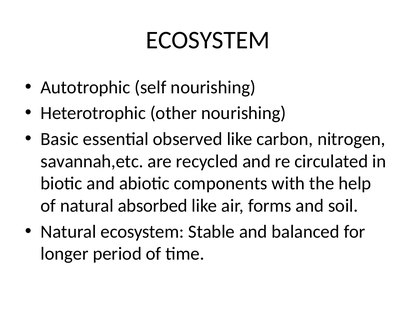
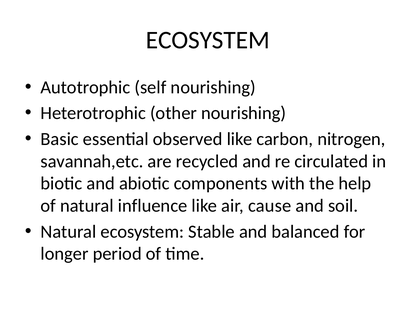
absorbed: absorbed -> influence (153, 206)
forms: forms -> cause (270, 206)
